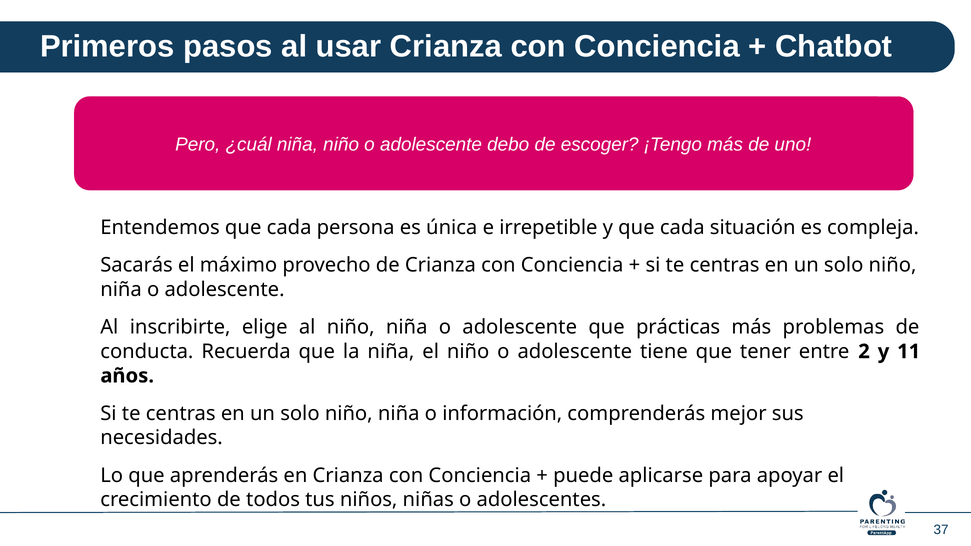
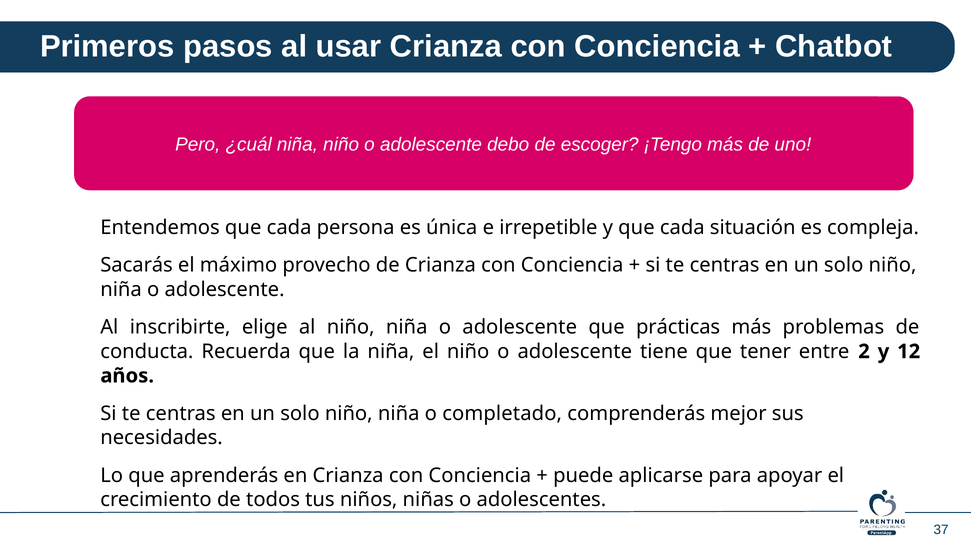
11: 11 -> 12 (909, 352)
información: información -> completado (502, 414)
